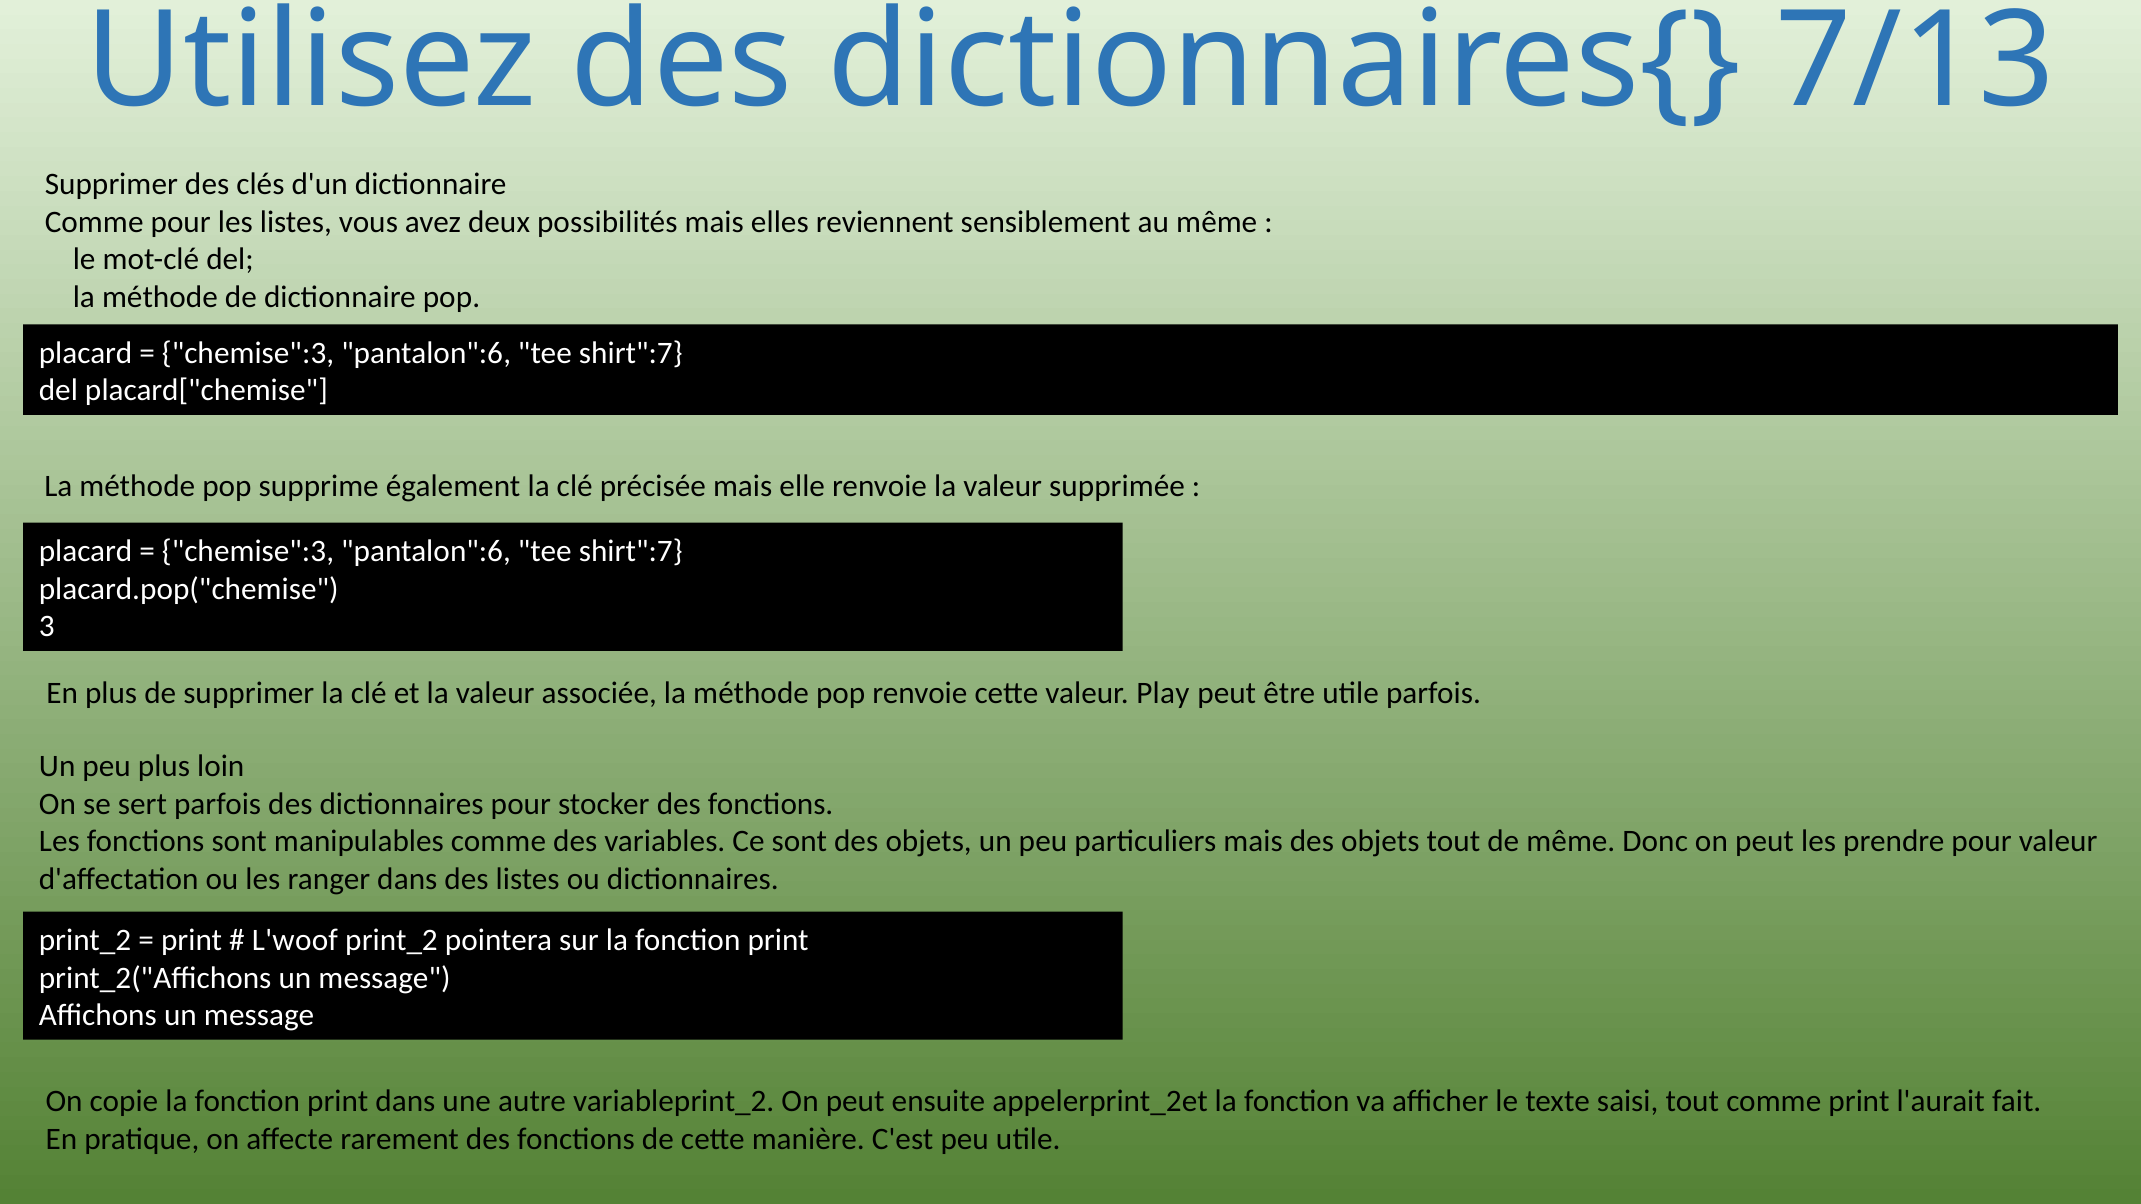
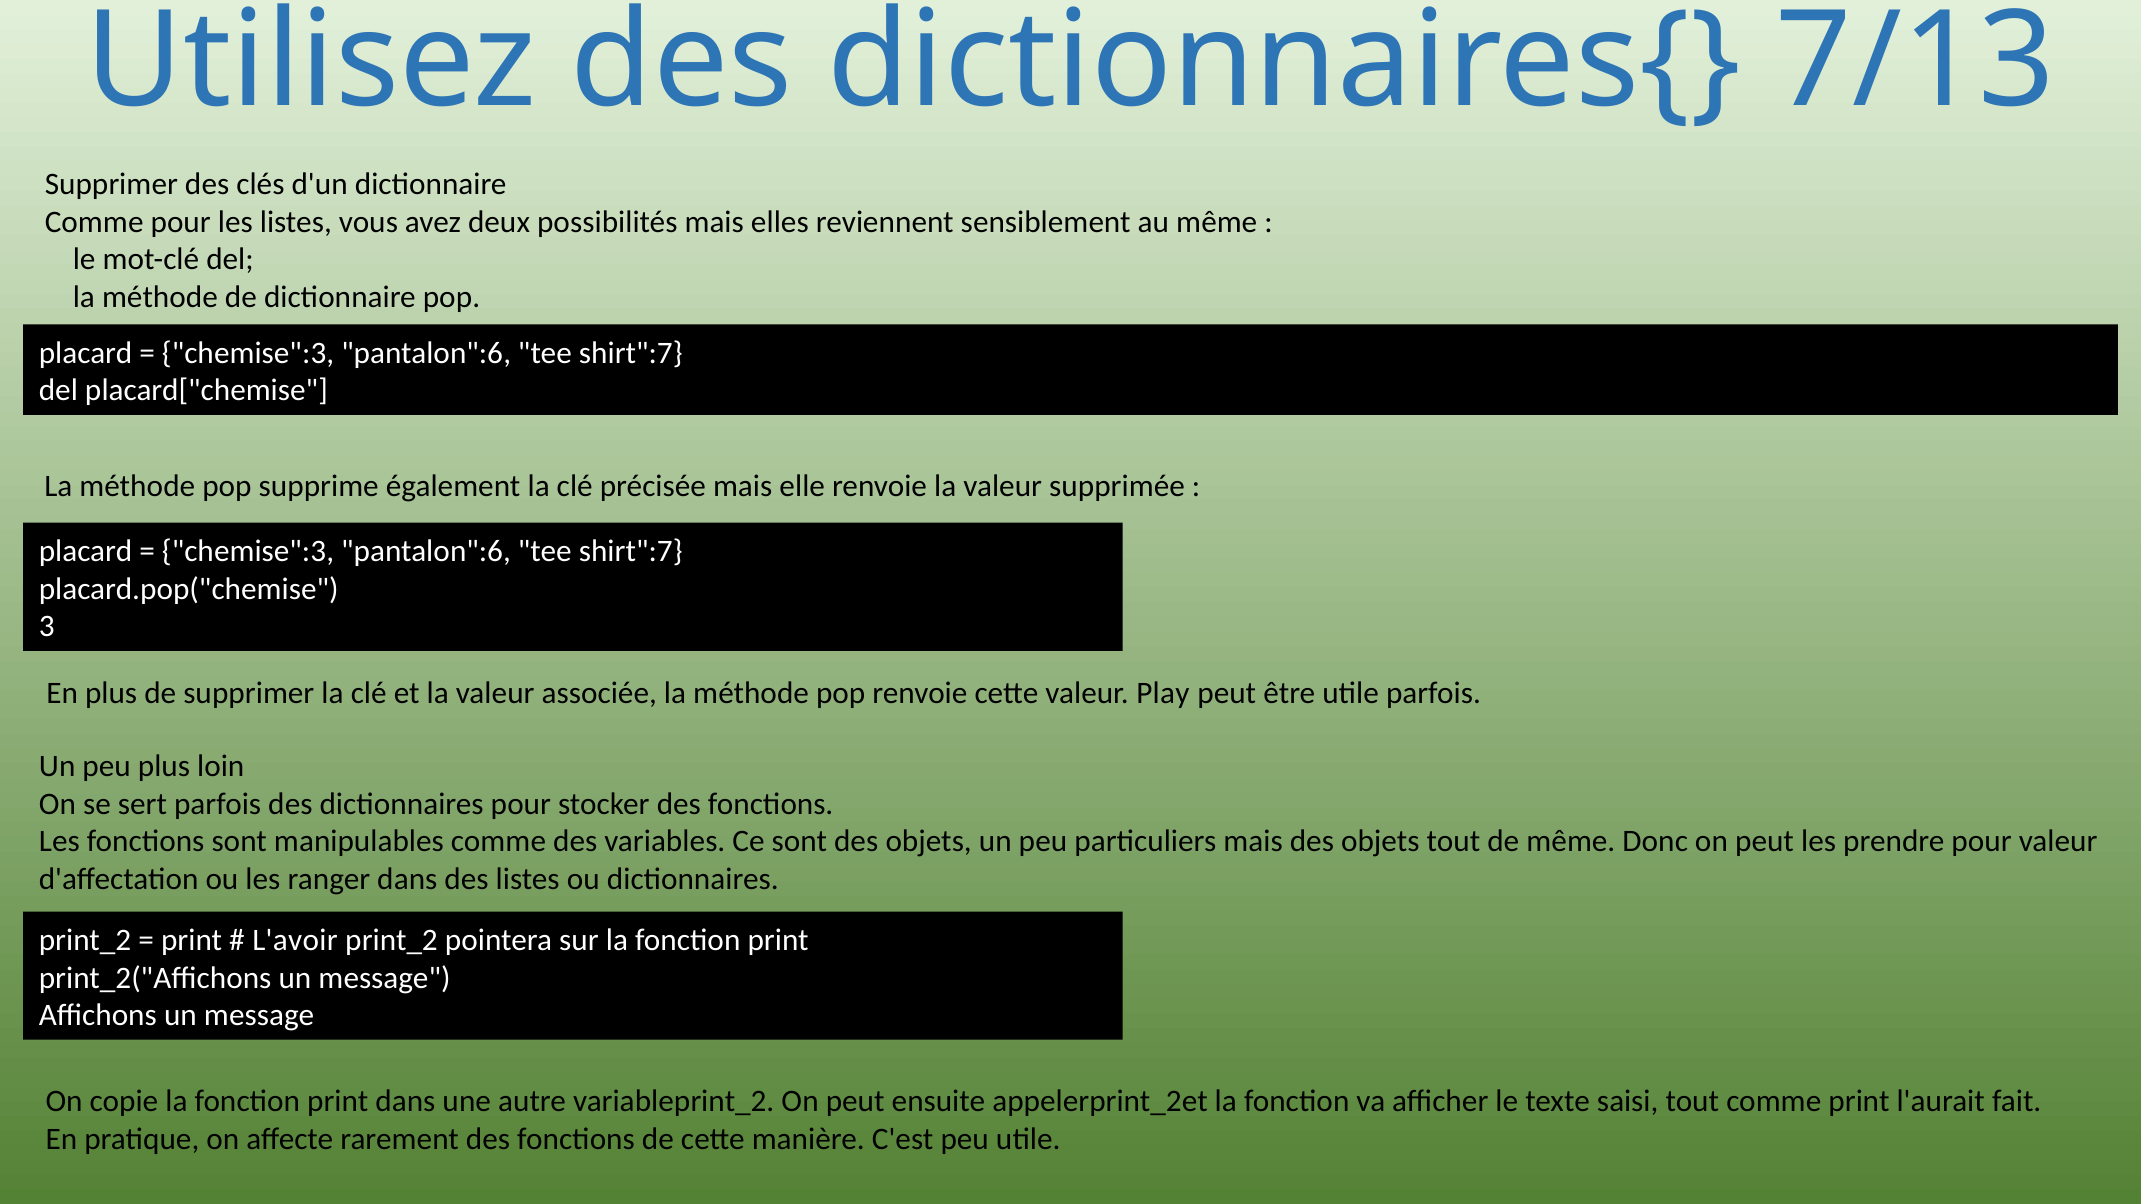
L'woof: L'woof -> L'avoir (295, 941)
